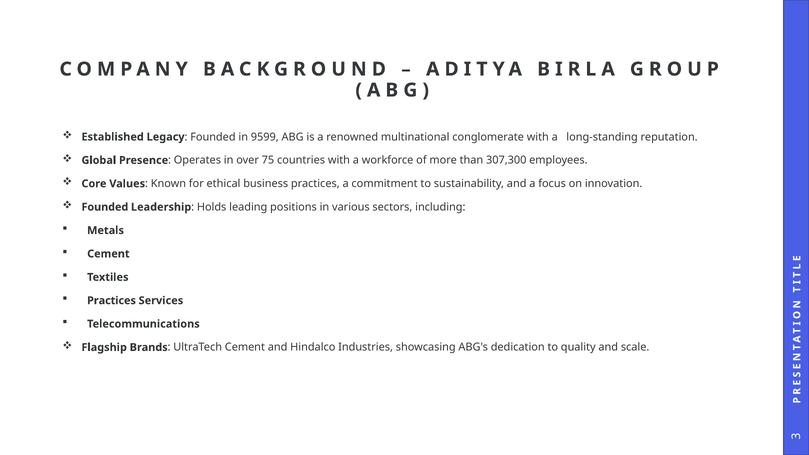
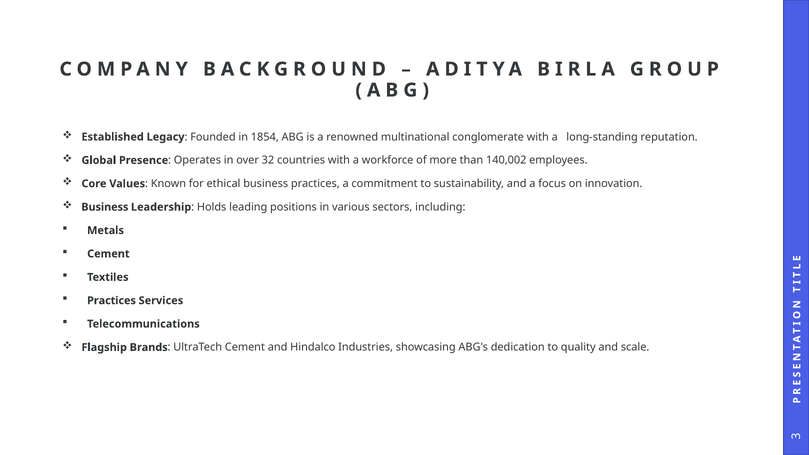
9599: 9599 -> 1854 (265, 137)
75: 75 -> 32 (268, 160)
307,300: 307,300 -> 140,002 (506, 160)
Founded: Founded -> Business (105, 207)
